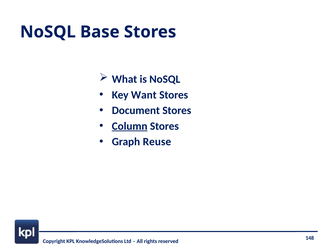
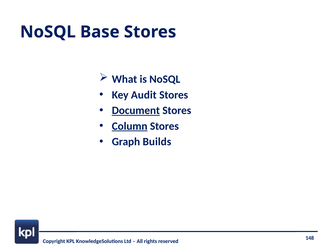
Want: Want -> Audit (144, 95)
Document underline: none -> present (136, 110)
Reuse: Reuse -> Builds (157, 141)
